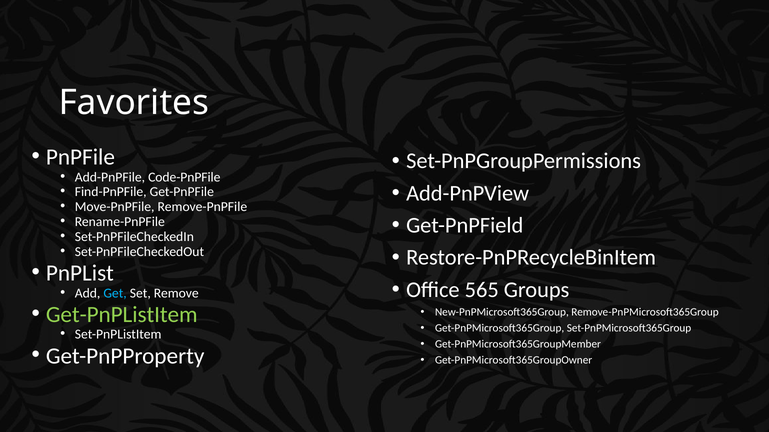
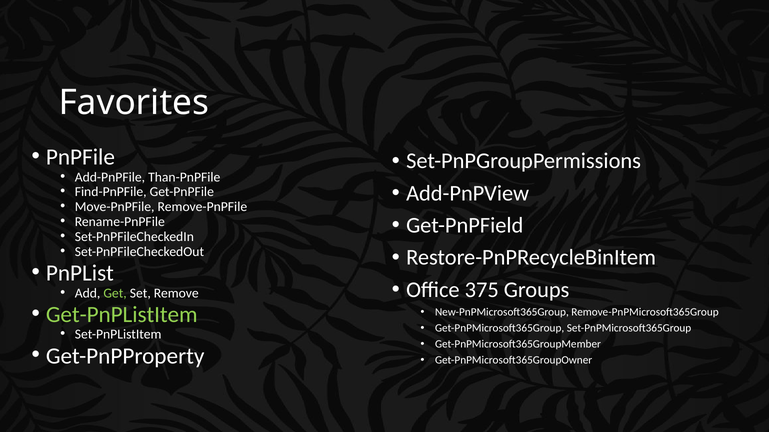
Code-PnPFile: Code-PnPFile -> Than-PnPFile (184, 177)
565: 565 -> 375 (482, 290)
Get colour: light blue -> light green (115, 293)
